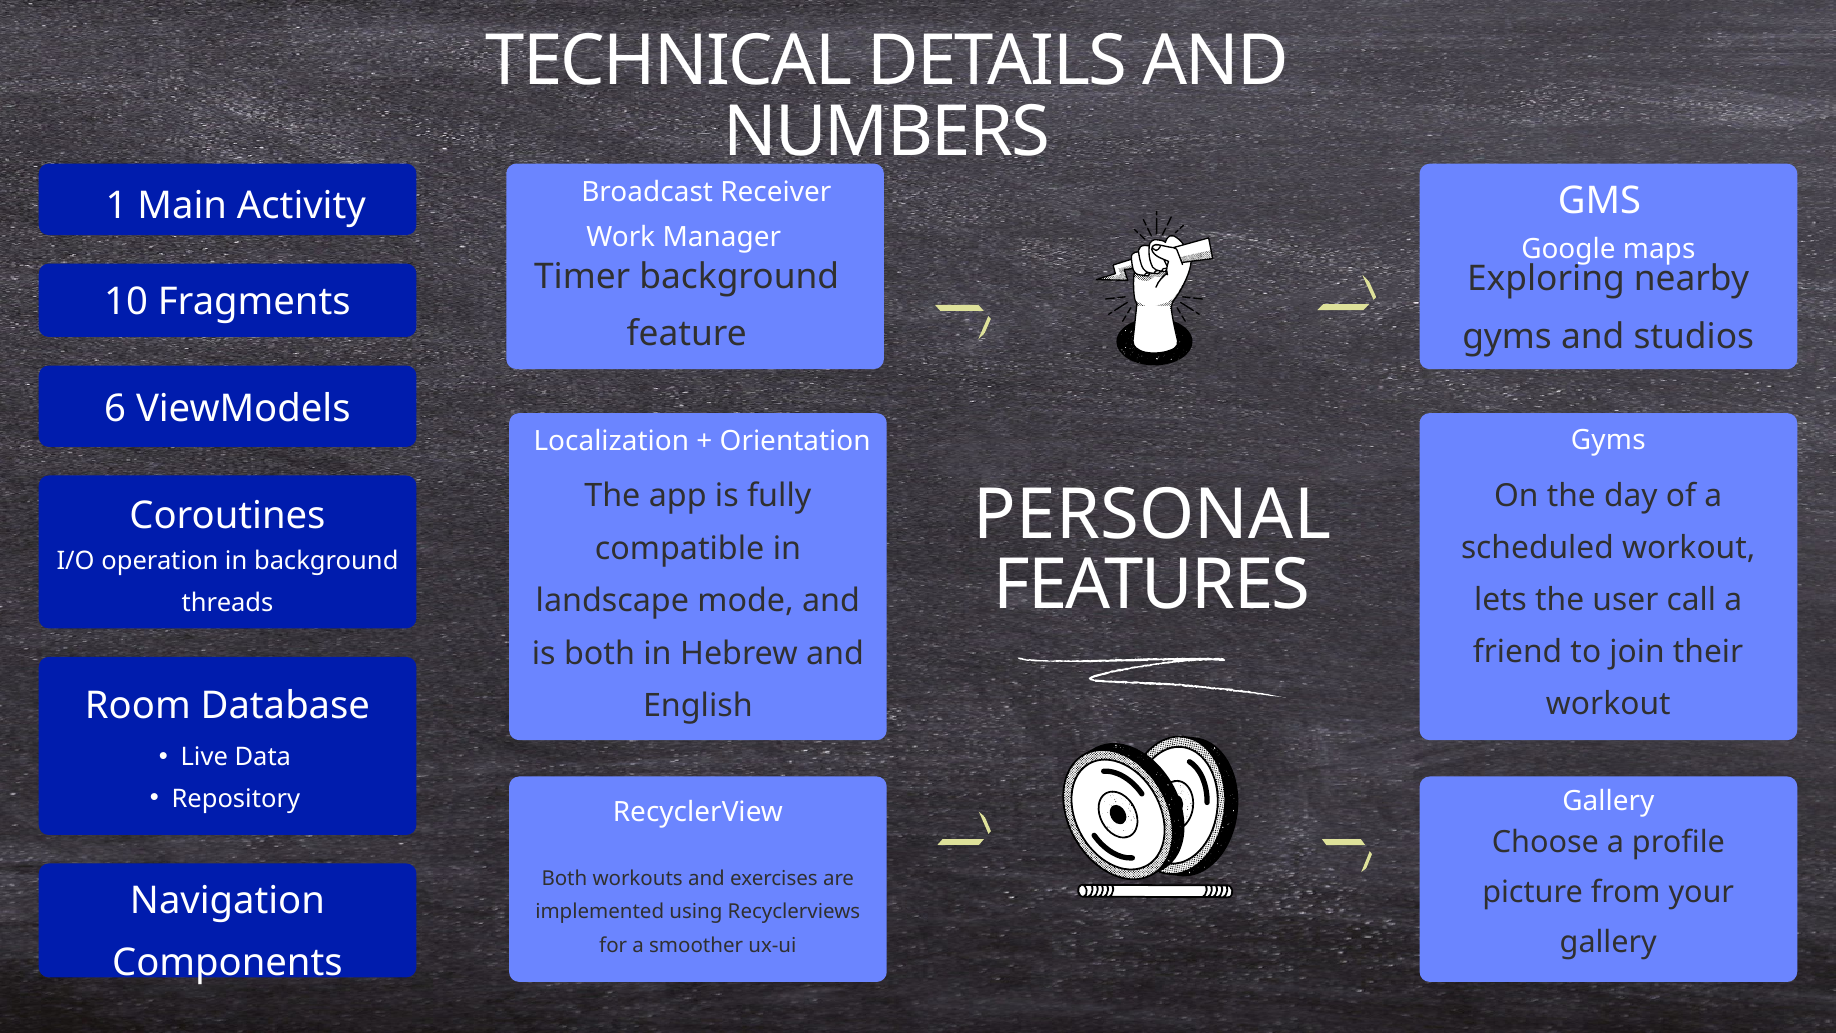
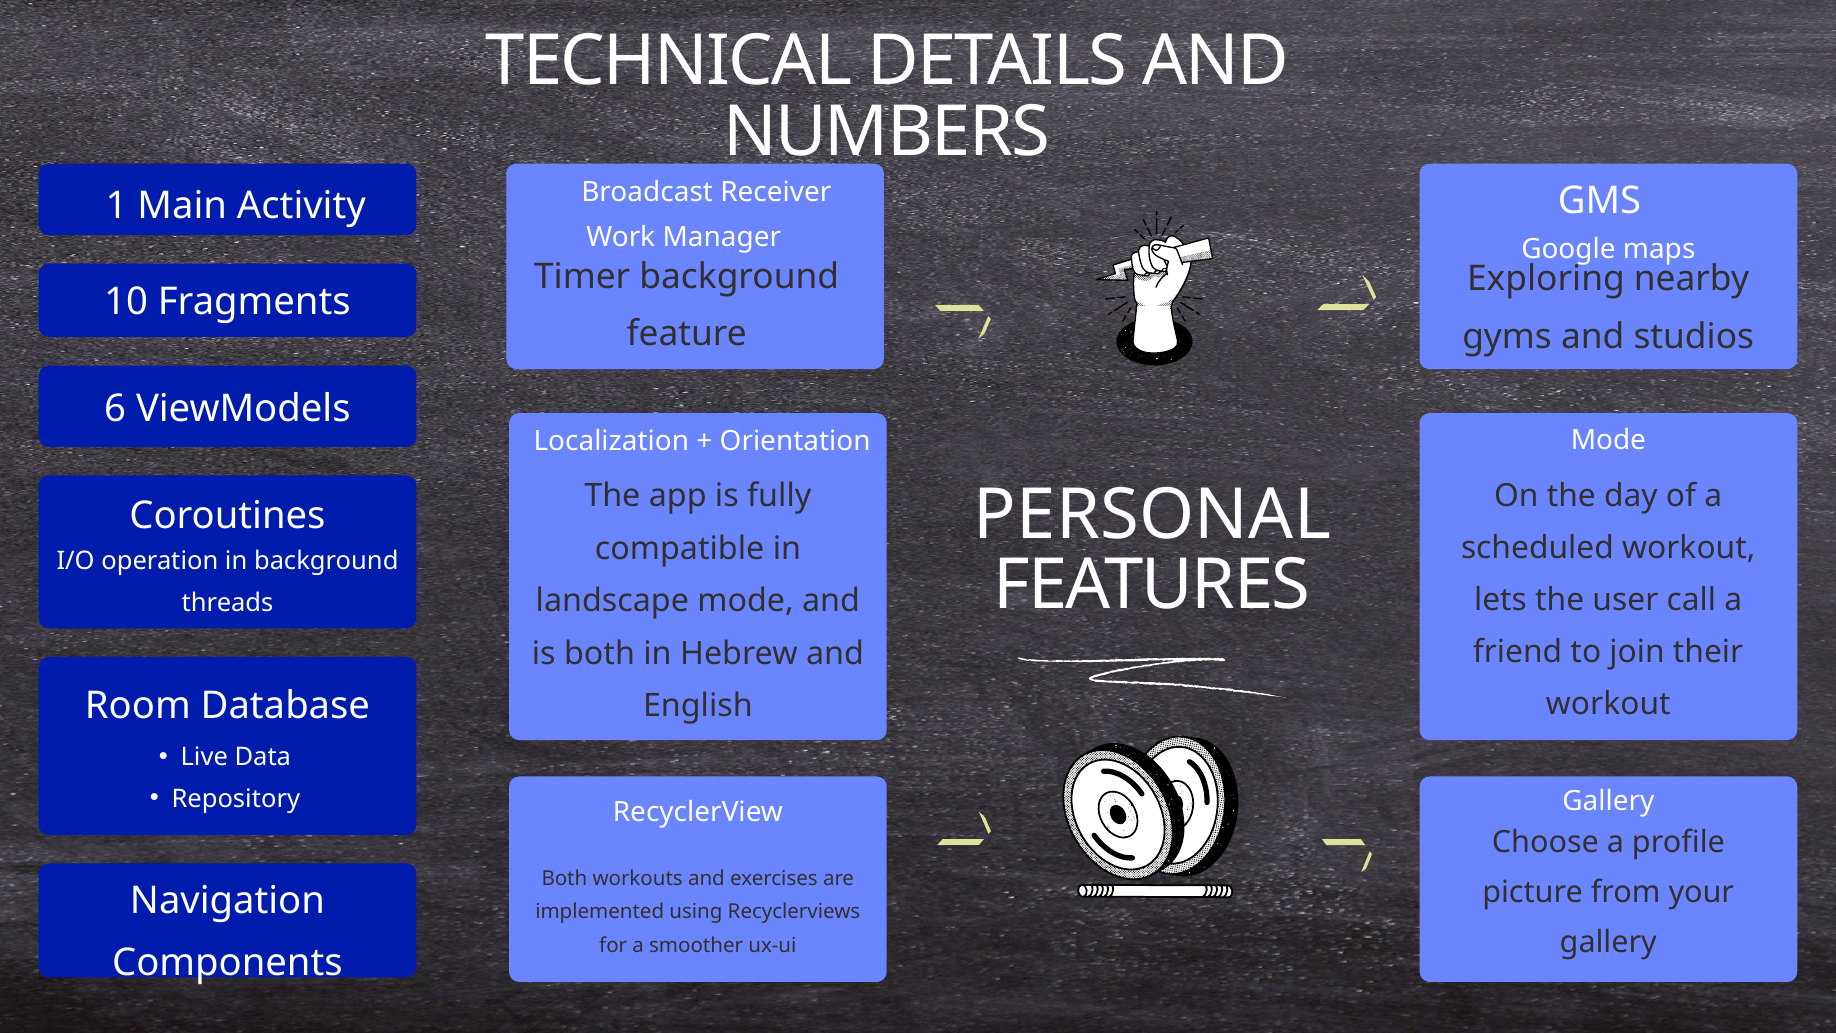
Gyms: Gyms -> Mode (1608, 441)
